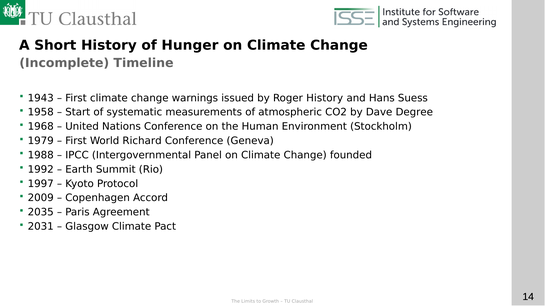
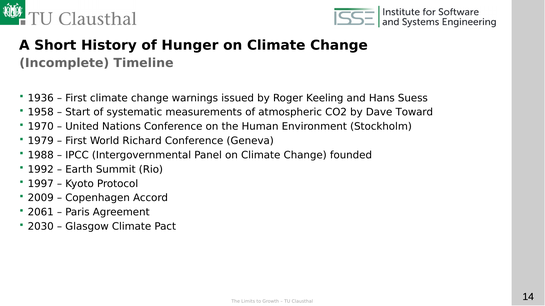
1943: 1943 -> 1936 (41, 98)
Roger History: History -> Keeling (325, 98)
Degree: Degree -> Toward (414, 112)
1968: 1968 -> 1970 (41, 127)
2035: 2035 -> 2061 (41, 213)
2031: 2031 -> 2030 (41, 227)
